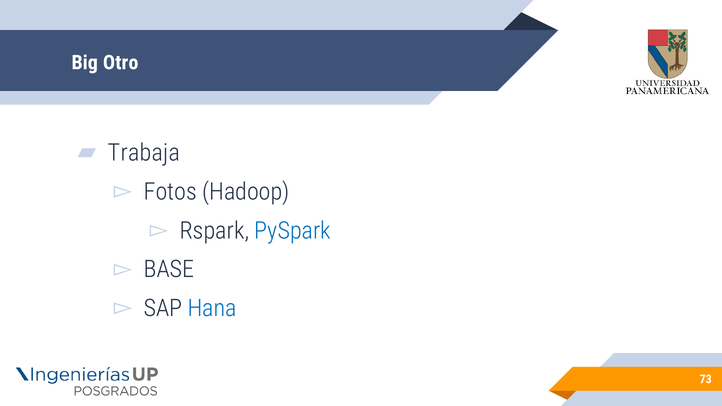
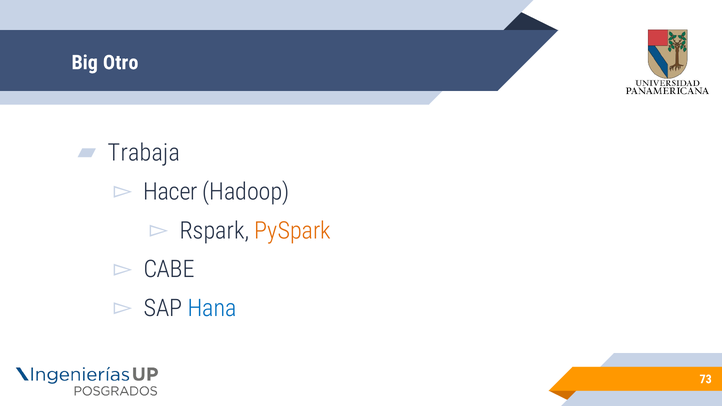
Fotos: Fotos -> Hacer (170, 192)
PySpark colour: blue -> orange (293, 231)
BASE: BASE -> CABE (169, 270)
